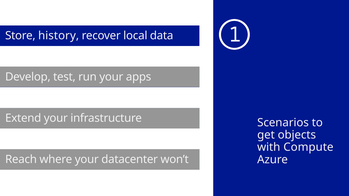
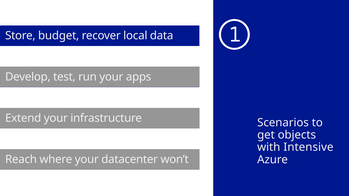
history: history -> budget (59, 36)
Compute: Compute -> Intensive (308, 147)
